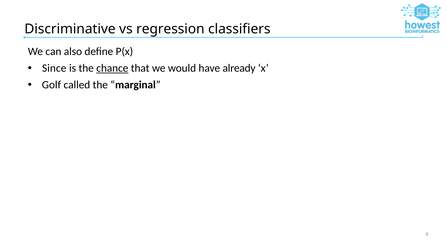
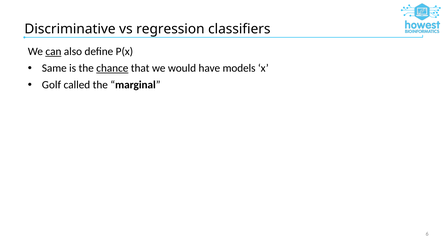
can underline: none -> present (53, 52)
Since: Since -> Same (54, 68)
already: already -> models (239, 68)
